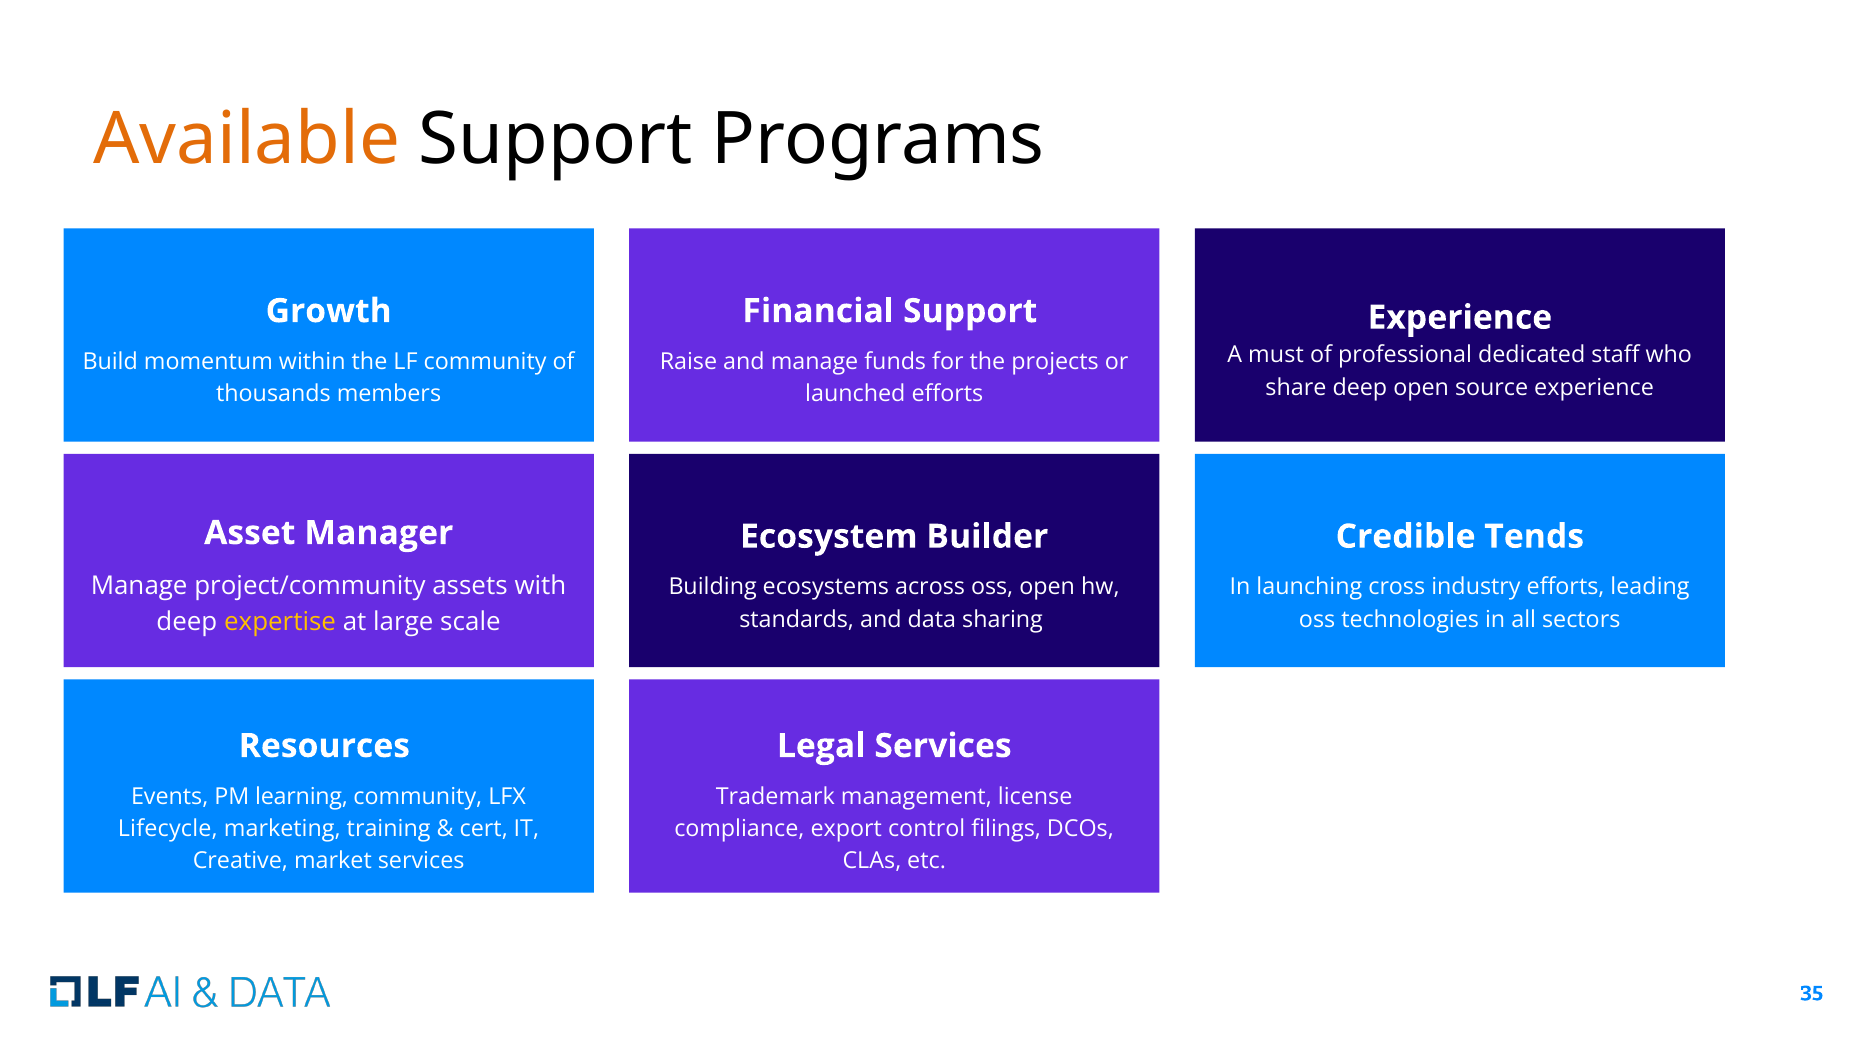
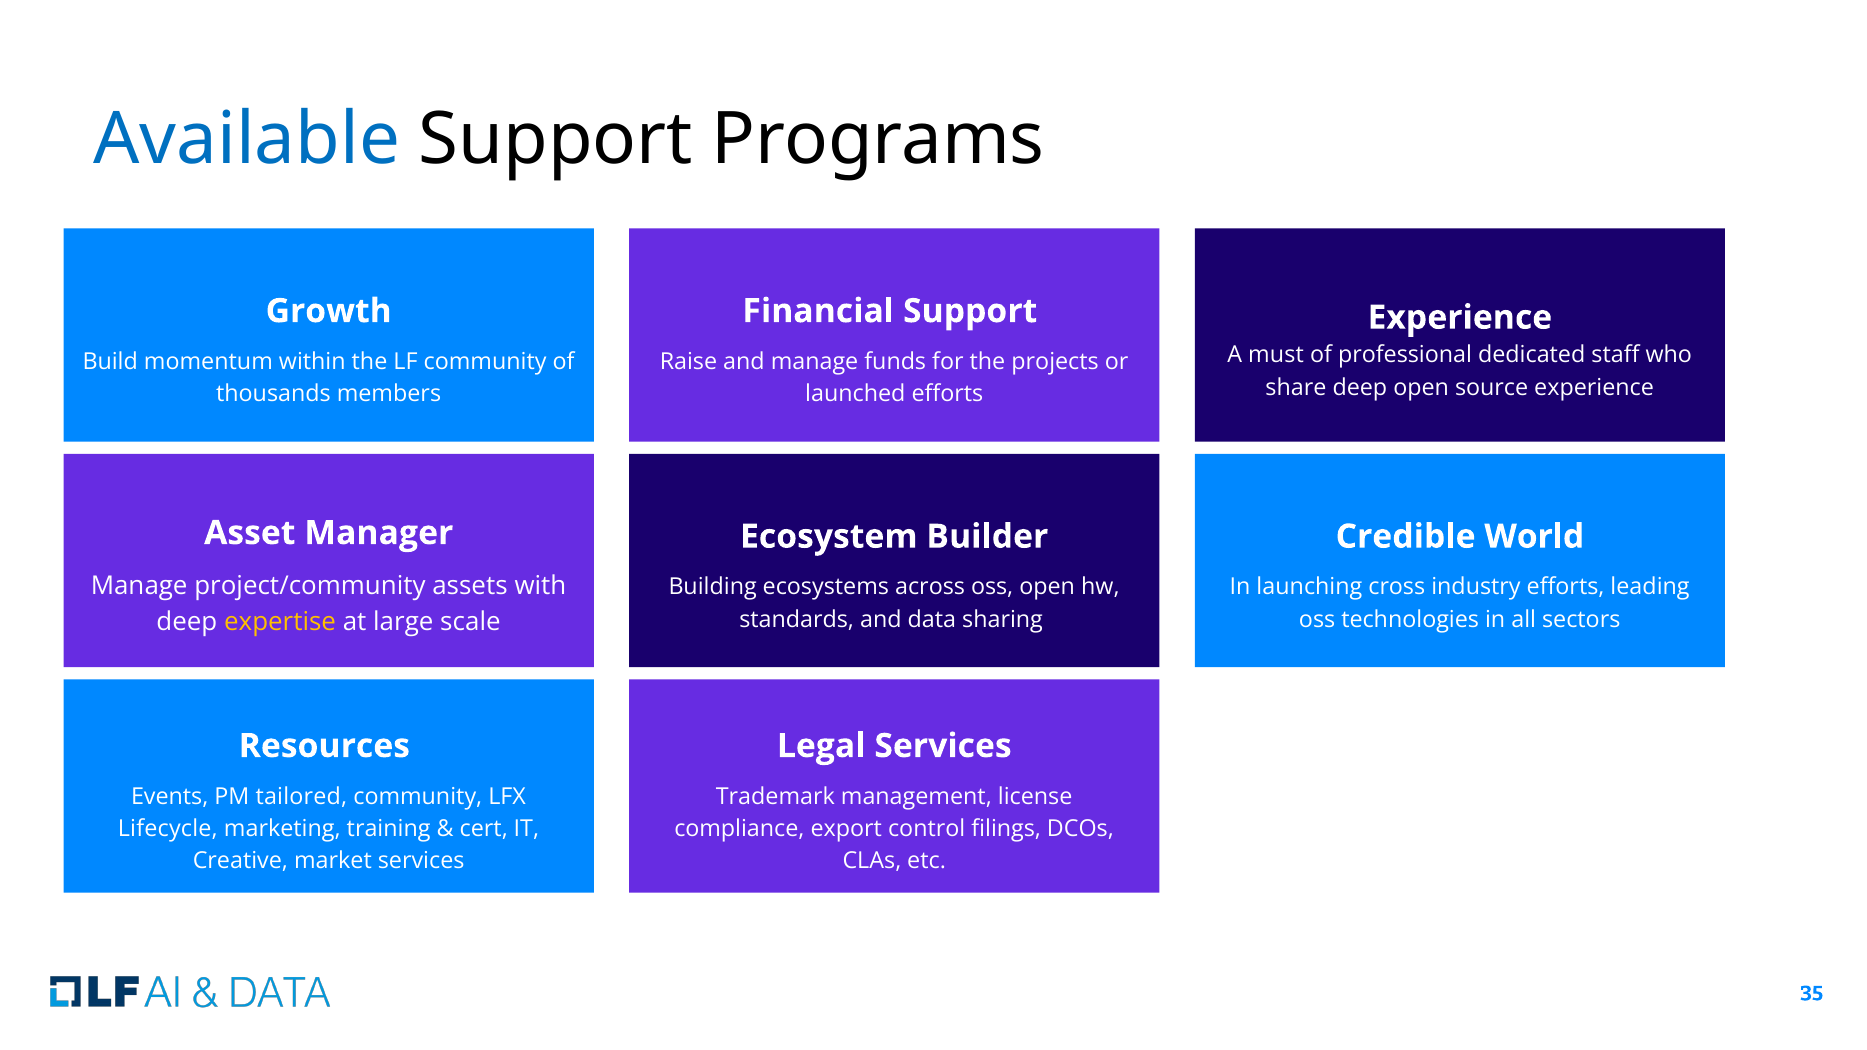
Available colour: orange -> blue (247, 140)
Tends: Tends -> World (1534, 537)
learning: learning -> tailored (301, 797)
